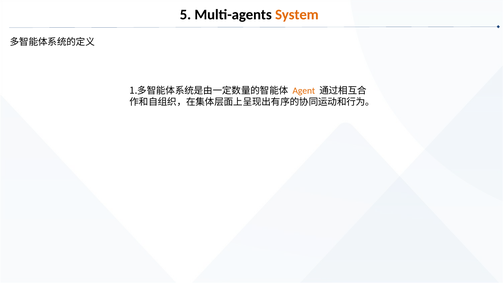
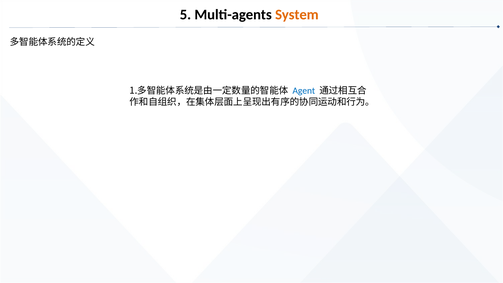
Agent colour: orange -> blue (304, 91)
